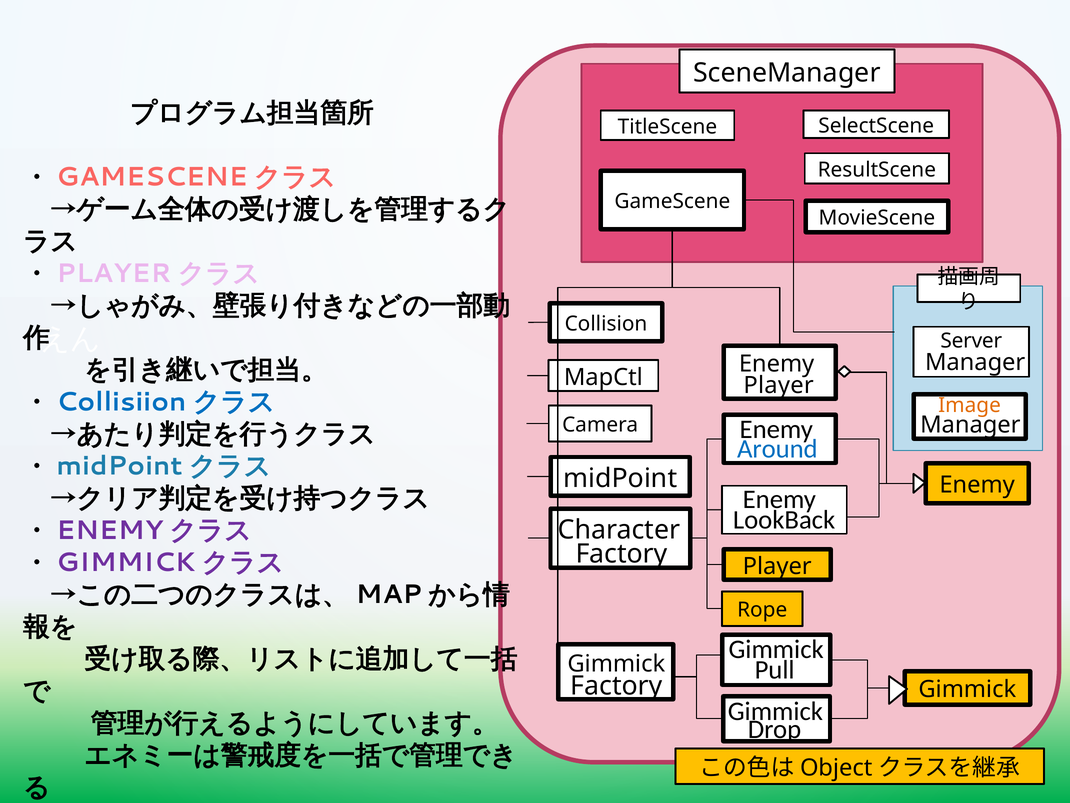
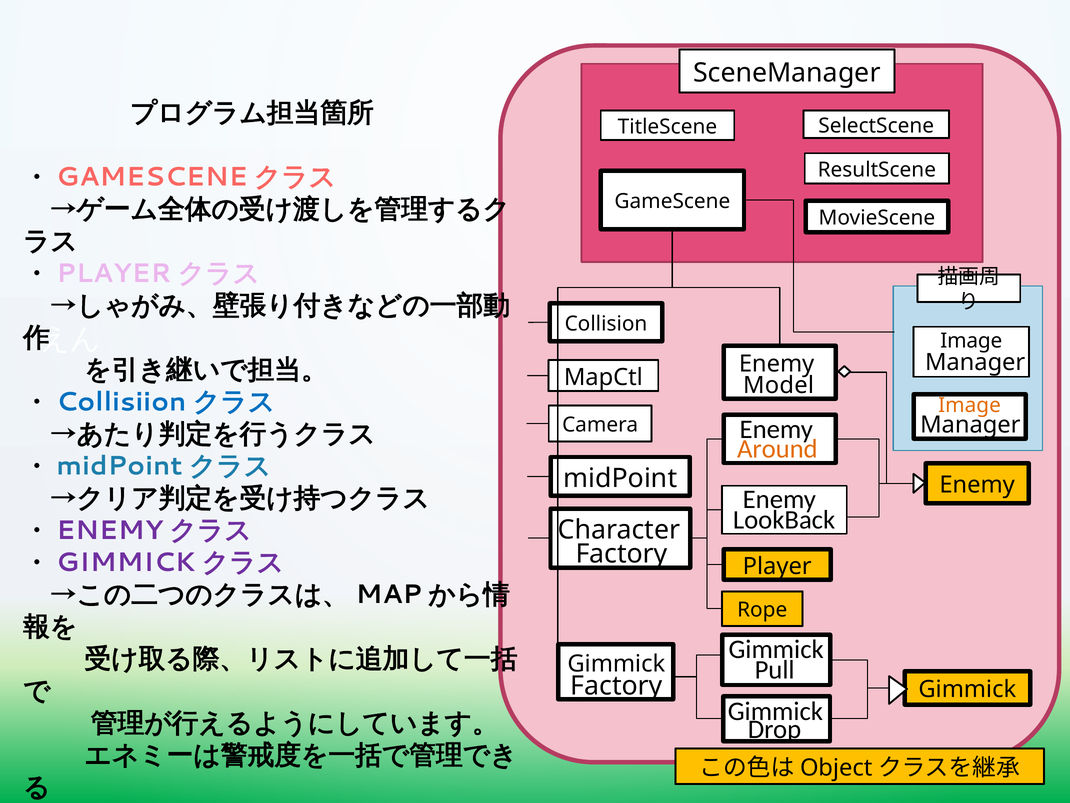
Server: Server -> Image (971, 340)
Player: Player -> Model (779, 385)
Around colour: blue -> orange (777, 449)
